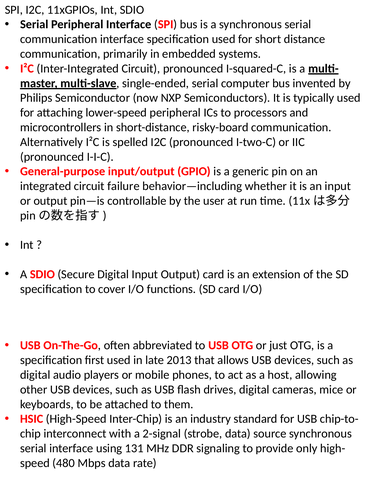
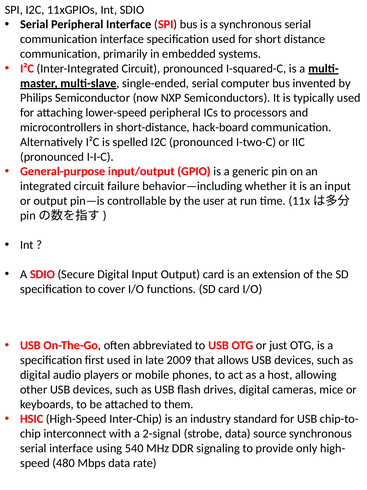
risky-board: risky-board -> hack-board (220, 127)
2013: 2013 -> 2009 (179, 360)
131: 131 -> 540 (134, 448)
